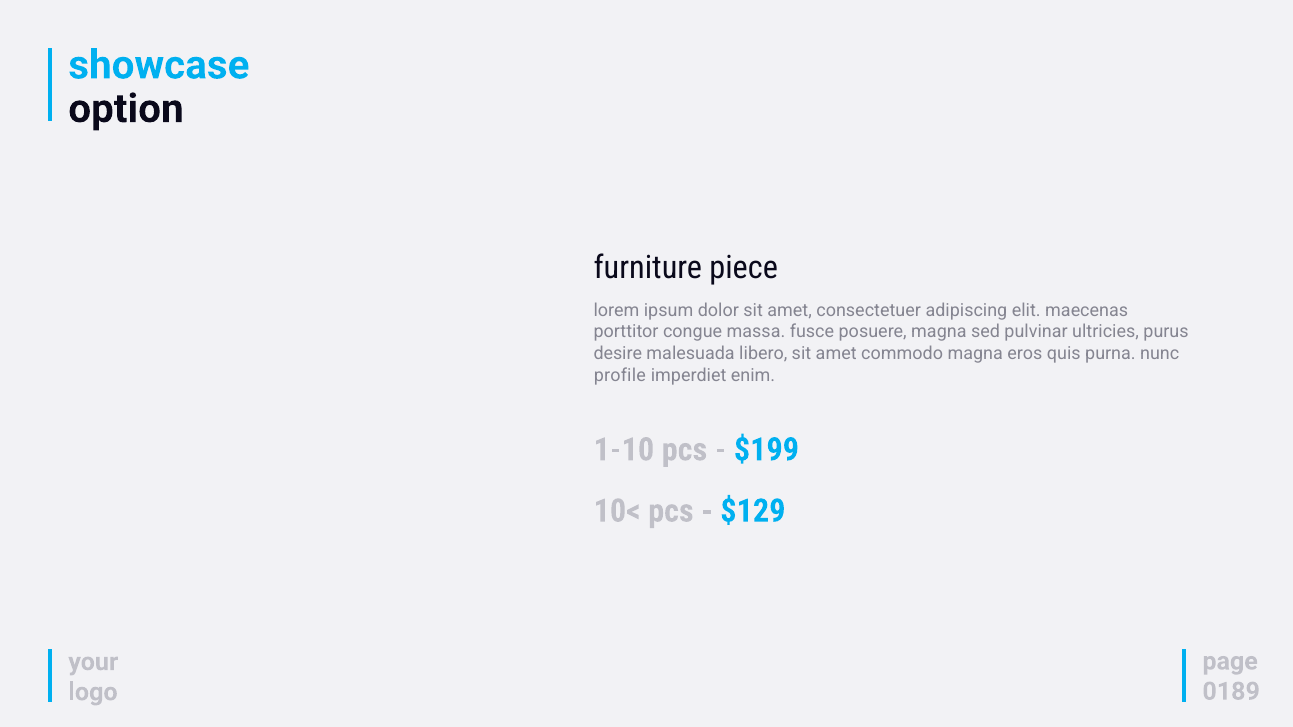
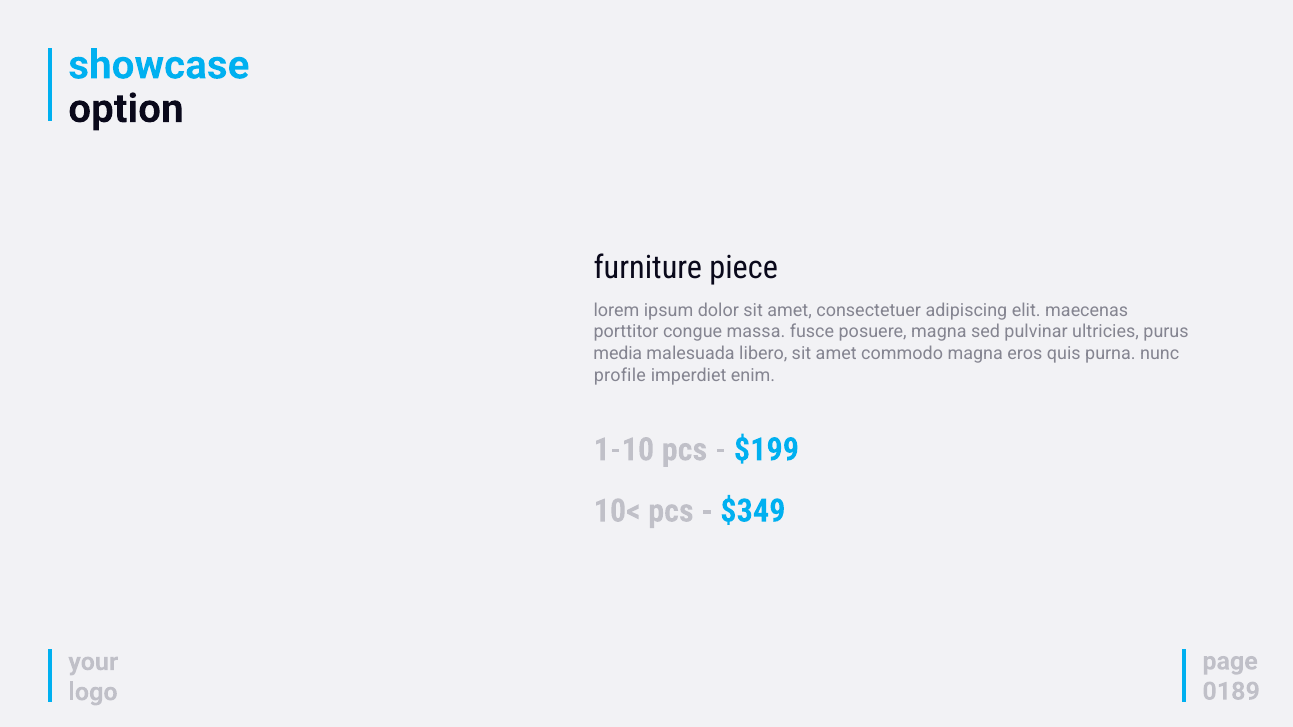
desire: desire -> media (618, 354)
$129: $129 -> $349 (753, 511)
